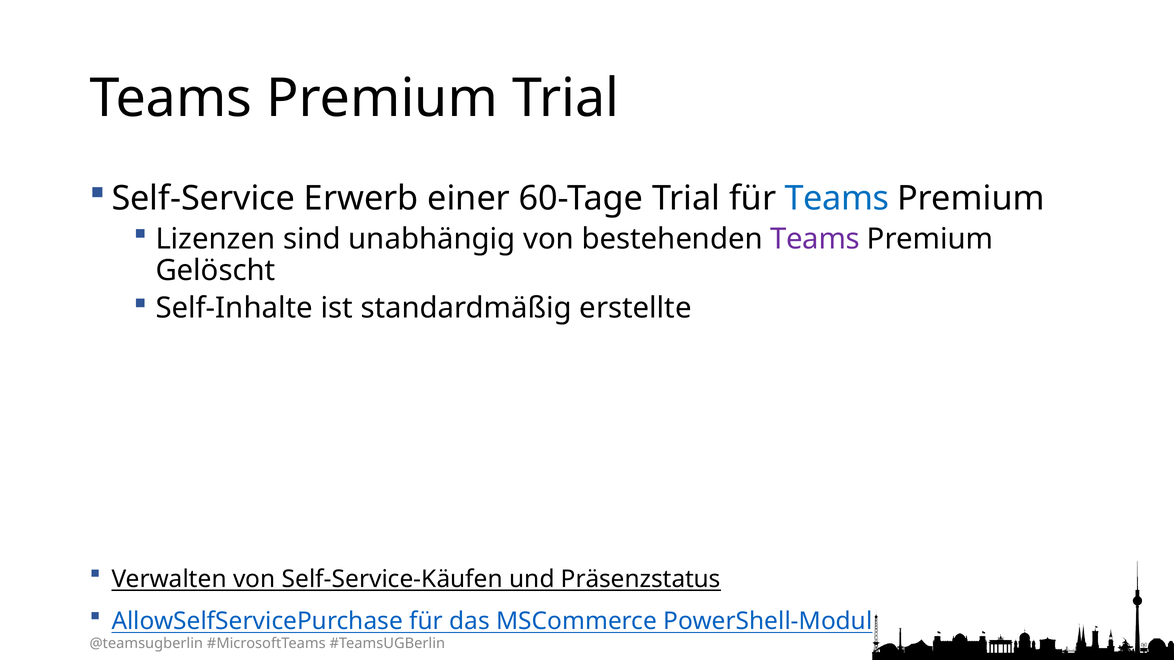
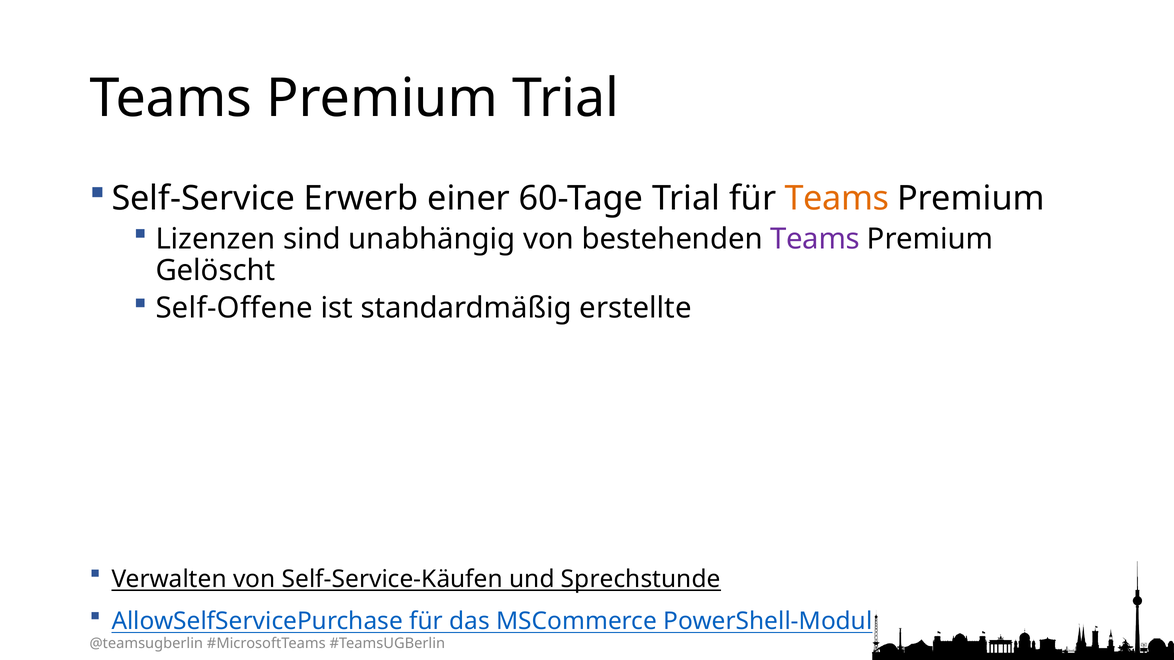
Teams colour: blue -> orange (837, 198)
Self-Inhalte: Self-Inhalte -> Self-Offene (234, 308)
Präsenzstatus: Präsenzstatus -> Sprechstunde (641, 579)
